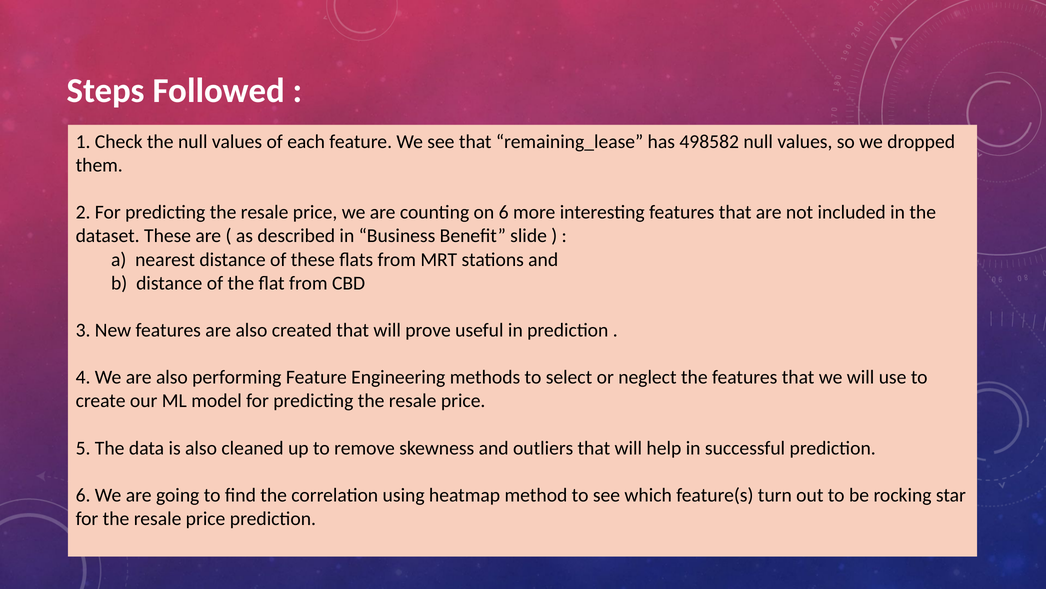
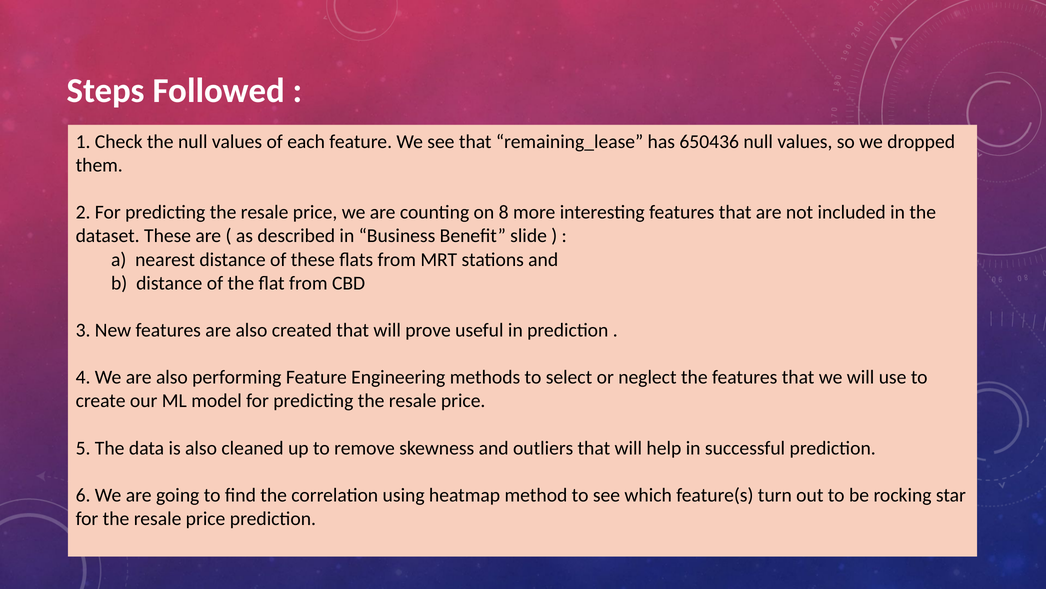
498582: 498582 -> 650436 (709, 142)
on 6: 6 -> 8 (504, 212)
